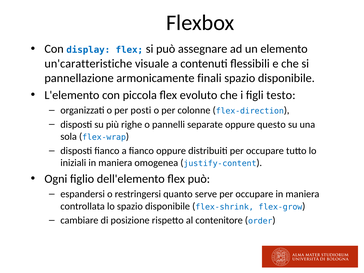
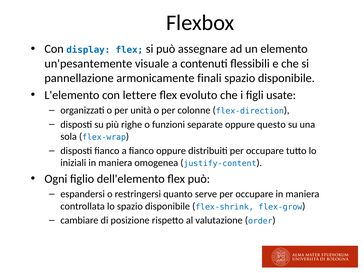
un'caratteristiche: un'caratteristiche -> un'pesantemente (88, 64)
piccola: piccola -> lettere (140, 95)
testo: testo -> usate (281, 95)
posti: posti -> unità (141, 110)
pannelli: pannelli -> funzioni (169, 124)
contenitore: contenitore -> valutazione (219, 220)
